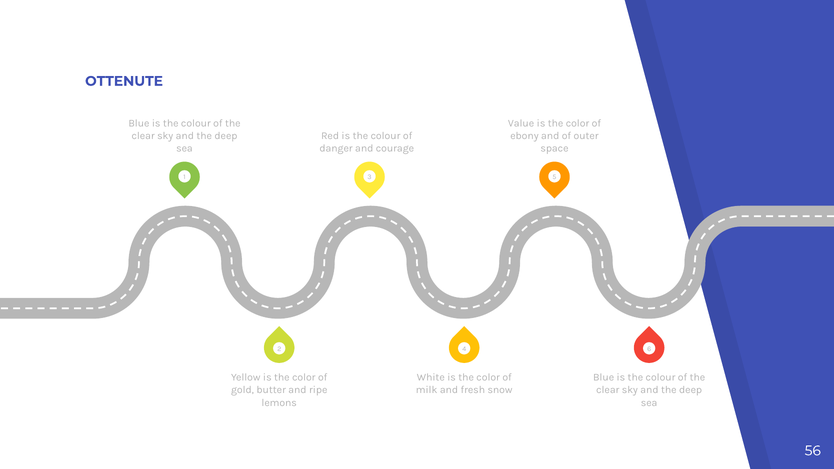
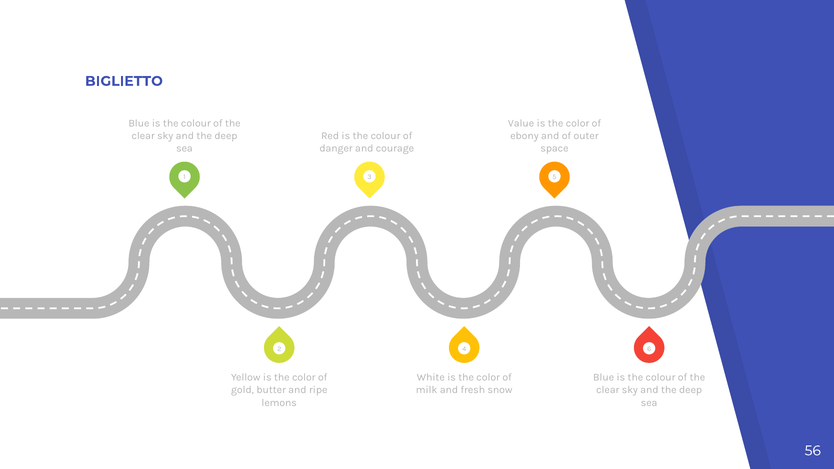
OTTENUTE: OTTENUTE -> BIGLIETTO (124, 81)
